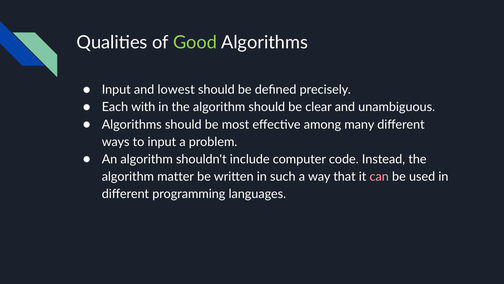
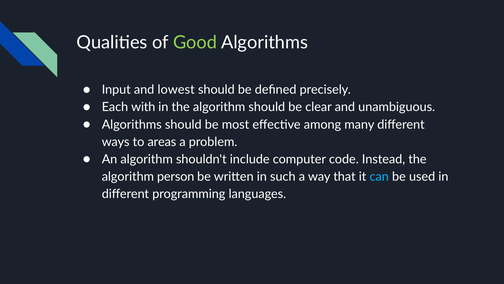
to input: input -> areas (162, 142)
matter: matter -> person (176, 176)
can colour: pink -> light blue (379, 176)
